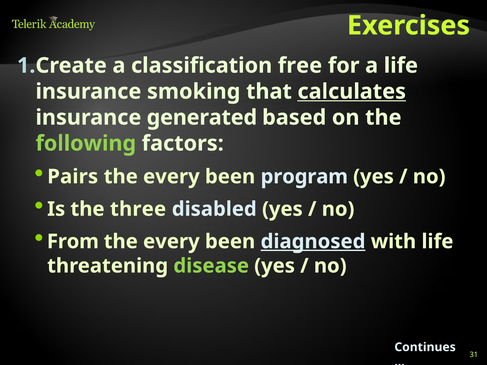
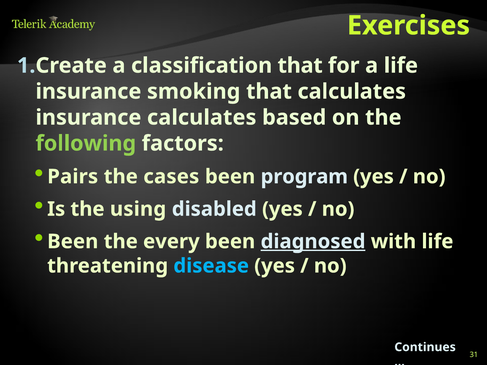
classification free: free -> that (300, 66)
calculates underline: present -> none (352, 92)
insurance generated: generated -> calculates (202, 118)
every: every -> cases (171, 177)
three: three -> using (138, 209)
From: From -> Been (73, 242)
disease colour: light green -> light blue (211, 266)
